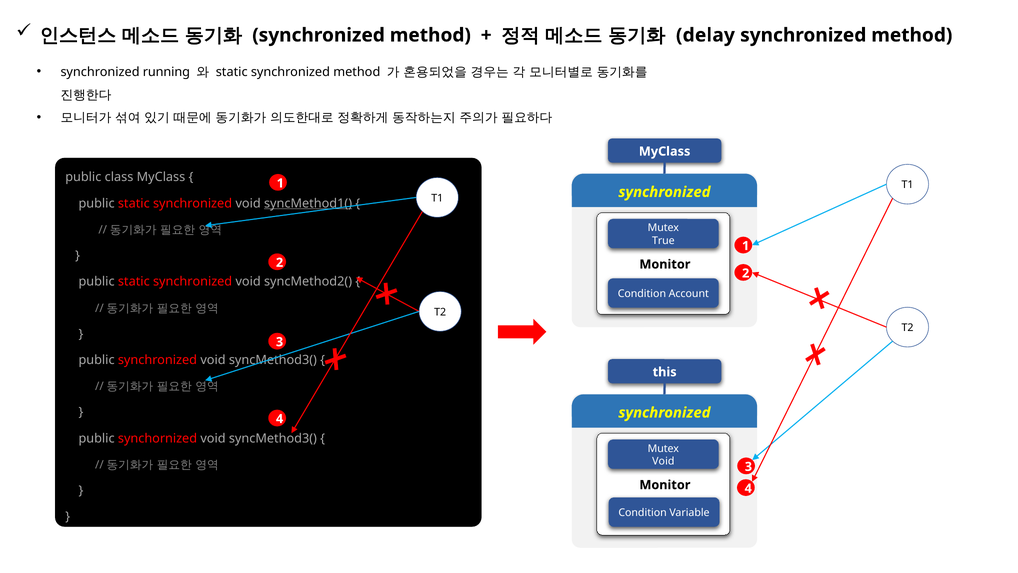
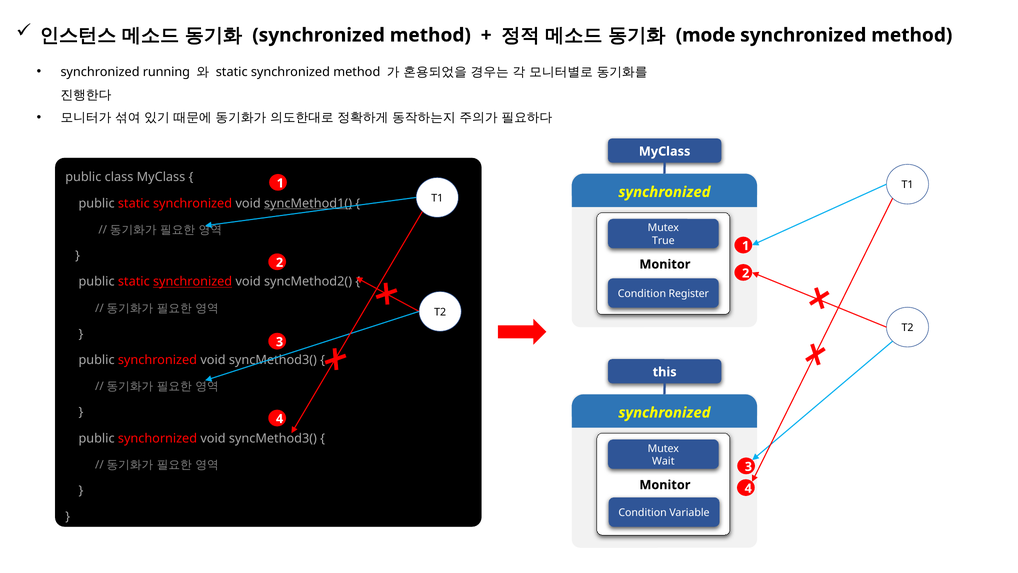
delay: delay -> mode (706, 35)
synchronized underline: none -> present (193, 282)
Account: Account -> Register (689, 294)
Void: Void -> Wait (663, 461)
